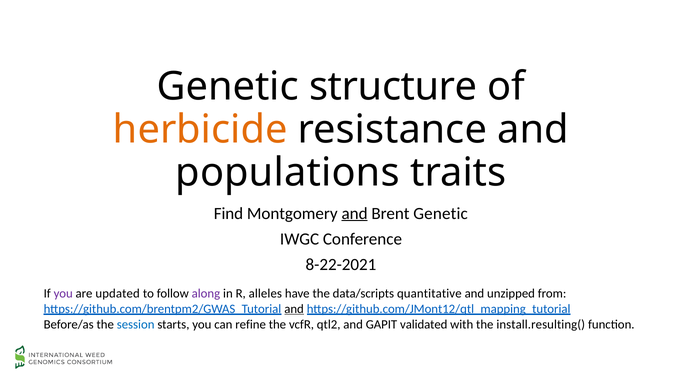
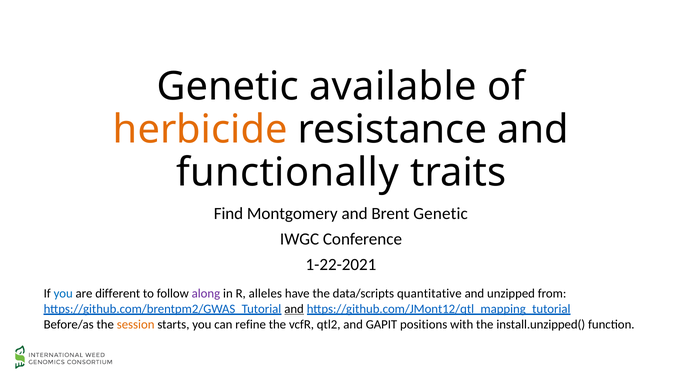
structure: structure -> available (393, 87)
populations: populations -> functionally (287, 173)
and underline: present -> none (355, 213)
8-22-2021: 8-22-2021 -> 1-22-2021 (341, 264)
you colour: purple -> blue (63, 293)
updated: updated -> different (118, 293)
session colour: blue -> orange (136, 324)
validated: validated -> positions (424, 324)
install.resulting(: install.resulting( -> install.unzipped( (541, 324)
